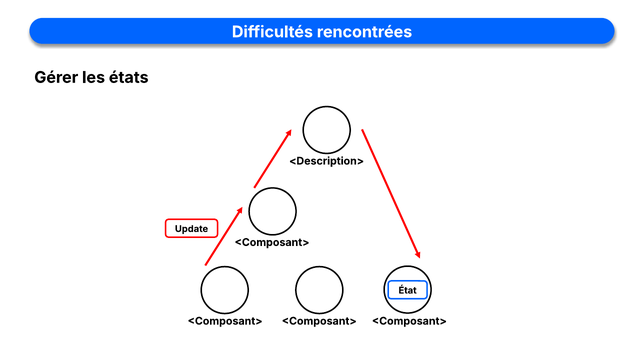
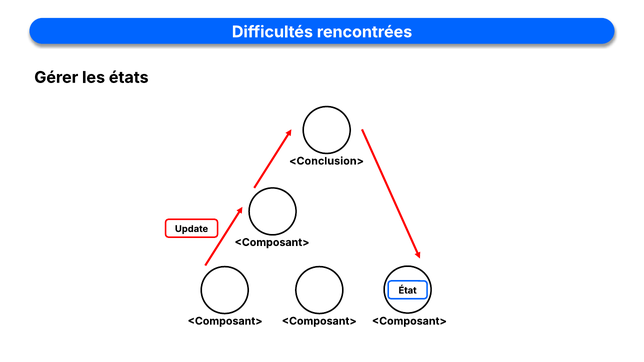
<Description>: <Description> -> <Conclusion> (327, 161)
